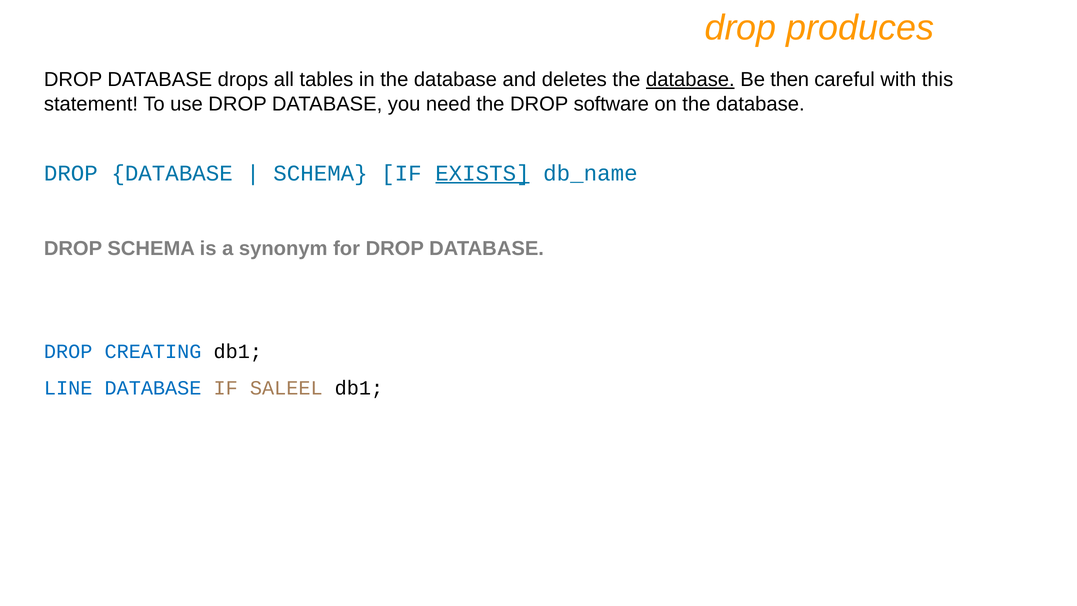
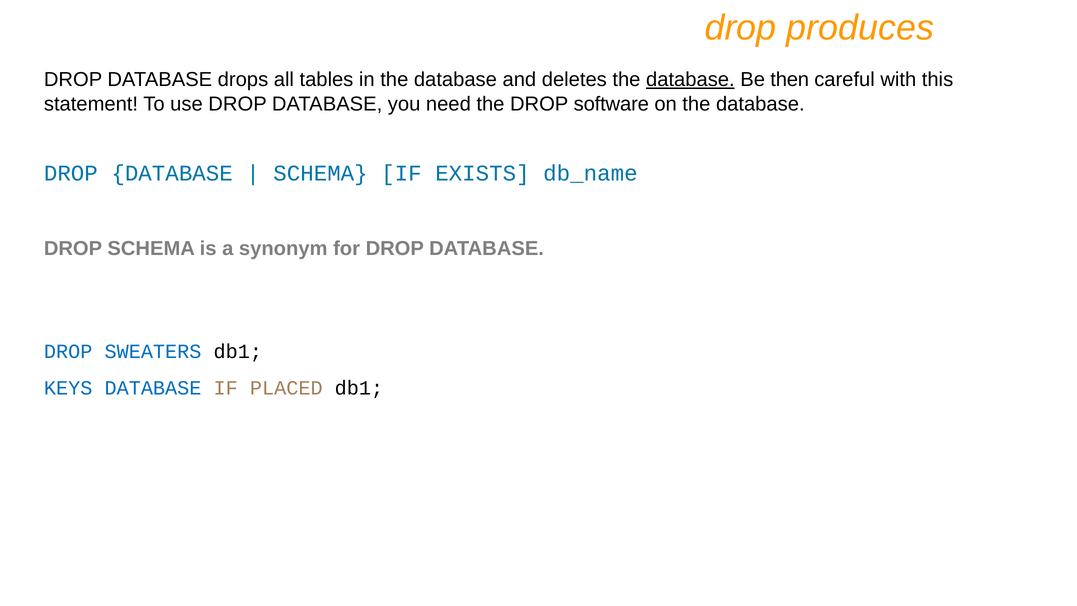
EXISTS underline: present -> none (482, 173)
CREATING: CREATING -> SWEATERS (153, 352)
LINE: LINE -> KEYS (68, 388)
SALEEL: SALEEL -> PLACED (286, 388)
